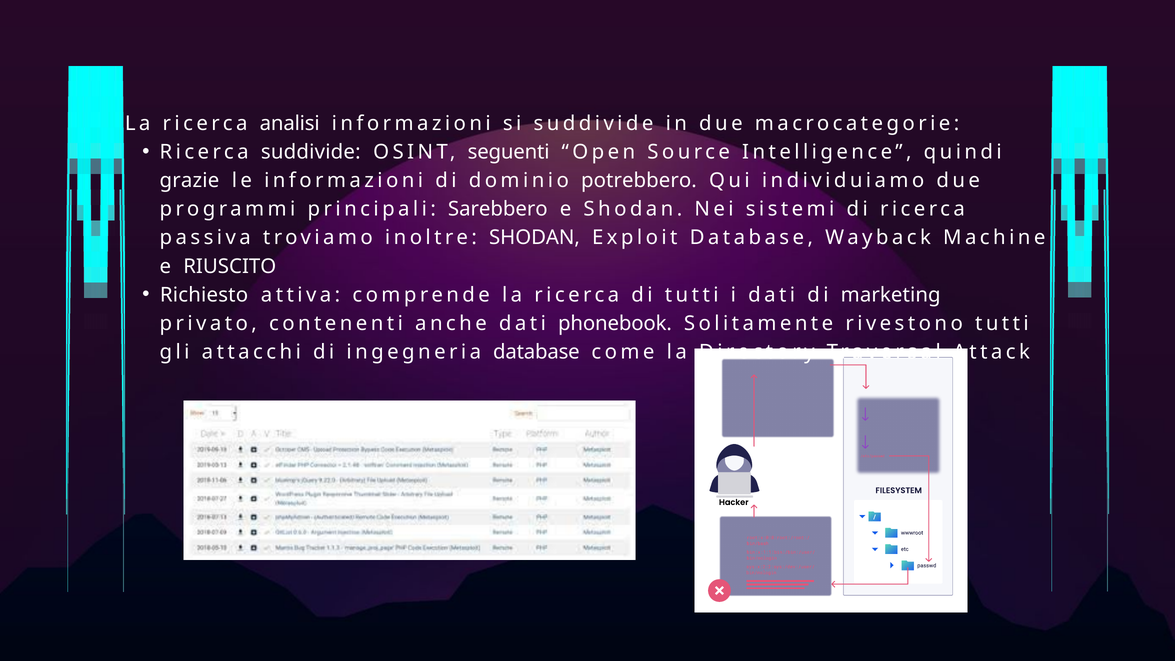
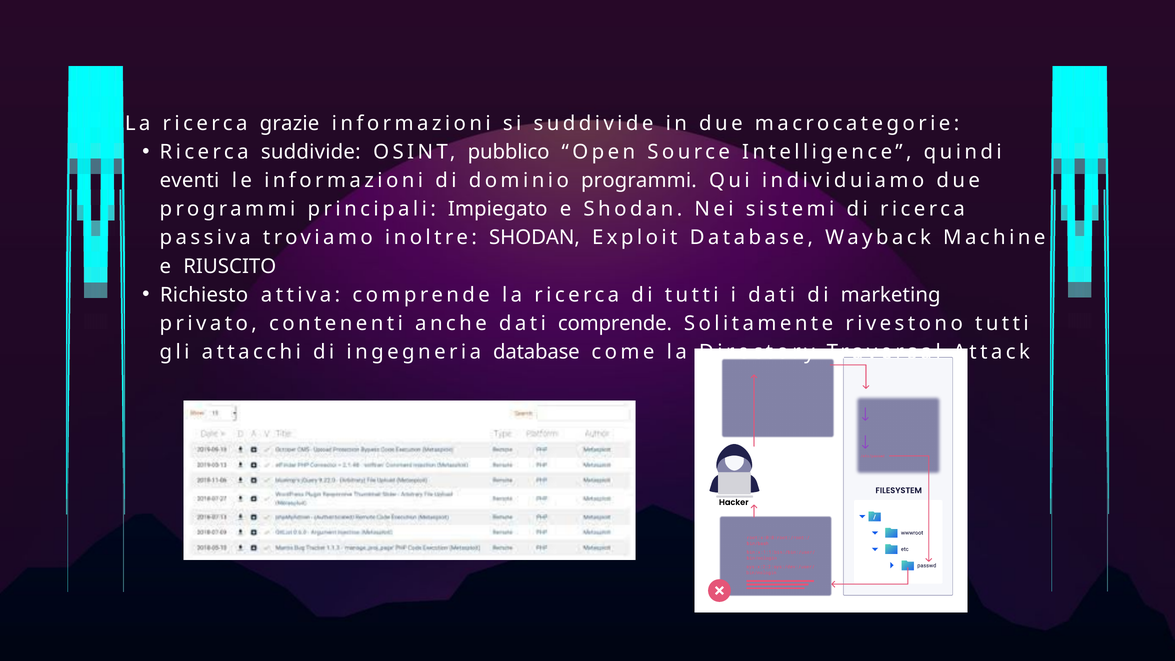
analisi: analisi -> grazie (290, 123)
seguenti: seguenti -> pubblico (509, 152)
grazie: grazie -> eventi (189, 181)
dominio potrebbero: potrebbero -> programmi (639, 181)
Sarebbero: Sarebbero -> Impiegato (498, 209)
dati phonebook: phonebook -> comprende (615, 323)
